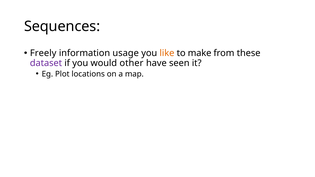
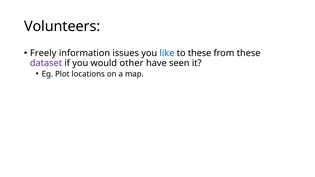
Sequences: Sequences -> Volunteers (62, 26)
usage: usage -> issues (126, 53)
like colour: orange -> blue (167, 53)
to make: make -> these (200, 53)
